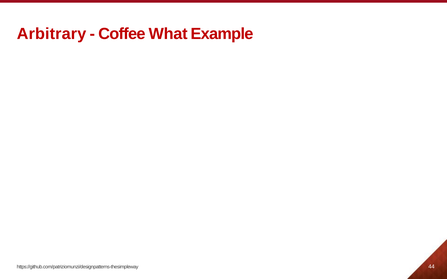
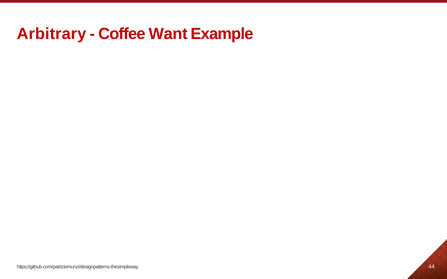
What: What -> Want (168, 34)
